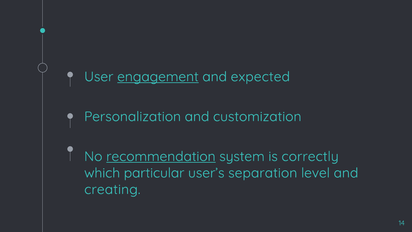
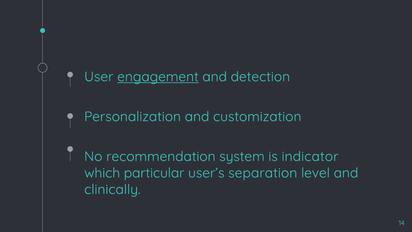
expected: expected -> detection (260, 77)
recommendation underline: present -> none (161, 156)
correctly: correctly -> indicator (310, 156)
creating: creating -> clinically (112, 189)
